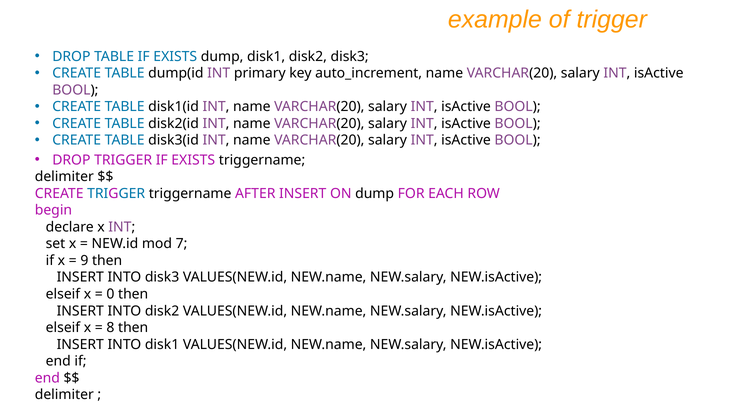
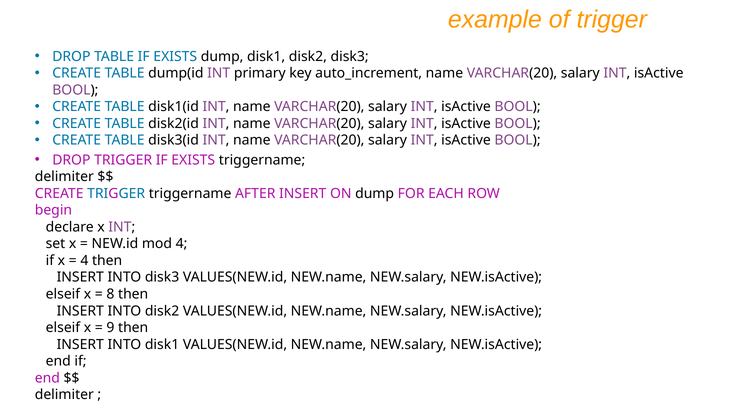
mod 7: 7 -> 4 (182, 244)
9: 9 -> 4 (84, 261)
0: 0 -> 8 (110, 295)
8: 8 -> 9 (110, 328)
